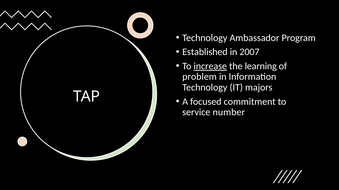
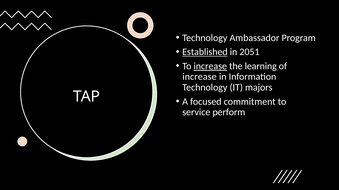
Established underline: none -> present (205, 52)
2007: 2007 -> 2051 (249, 52)
problem: problem -> increase (199, 77)
number: number -> perform (229, 113)
